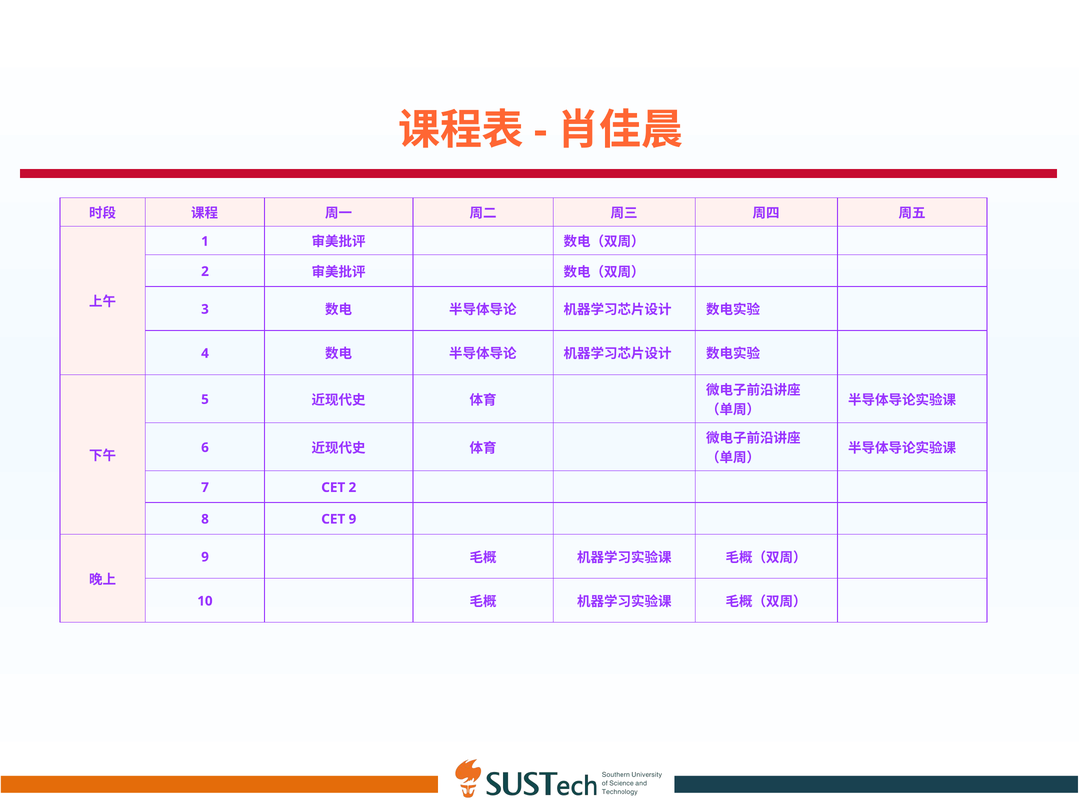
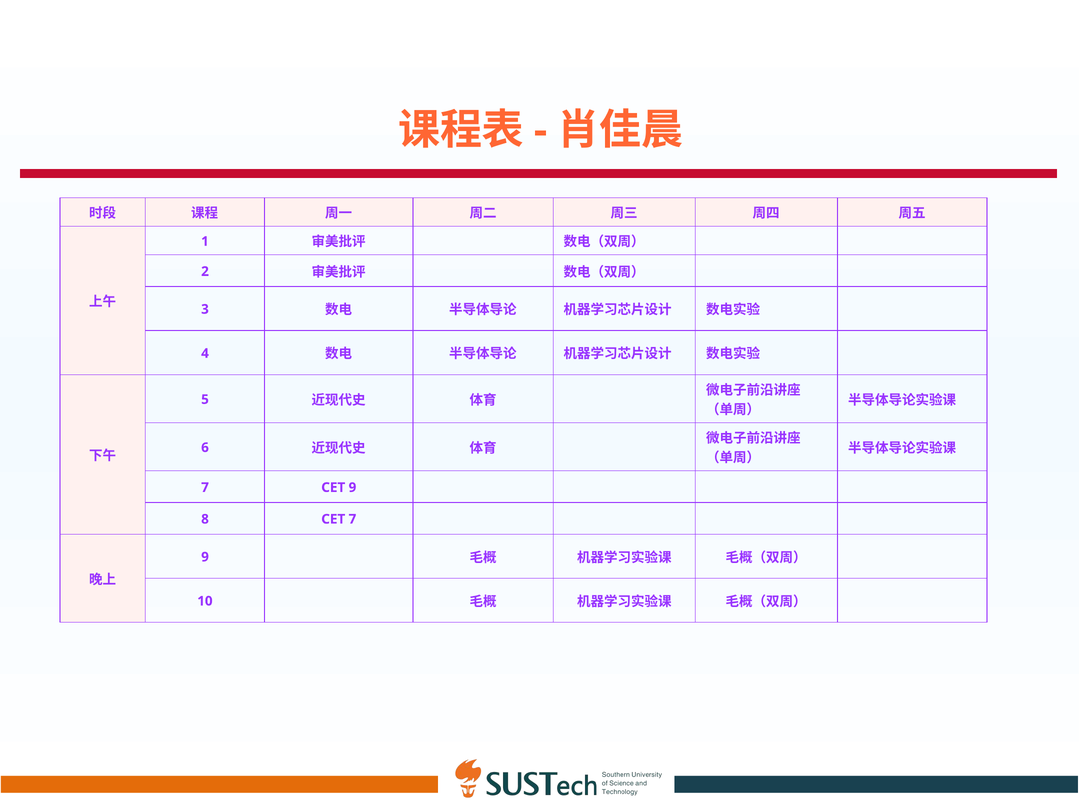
CET 2: 2 -> 9 (352, 488)
CET 9: 9 -> 7 (352, 519)
